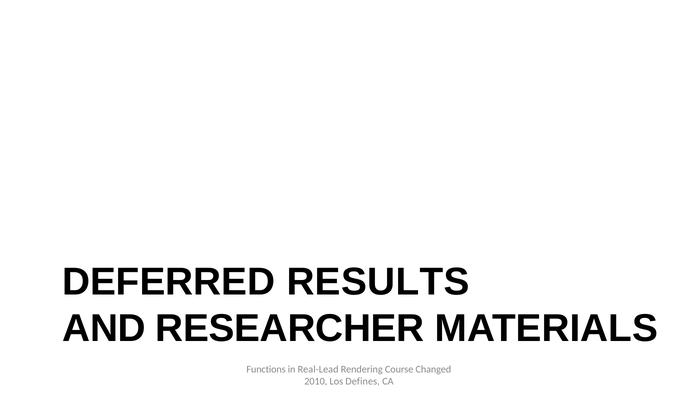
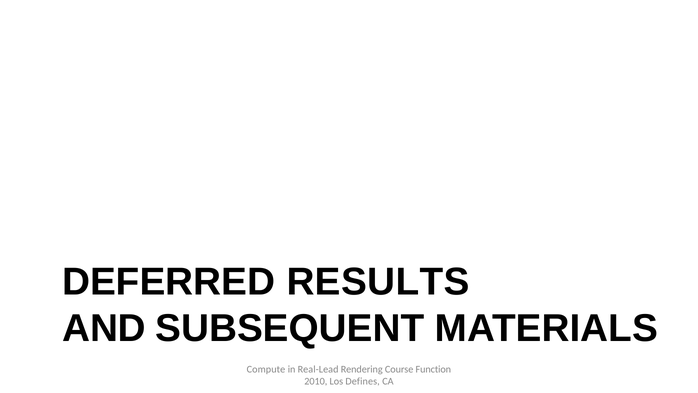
RESEARCHER: RESEARCHER -> SUBSEQUENT (290, 328)
Functions: Functions -> Compute (266, 369)
Changed: Changed -> Function (433, 369)
